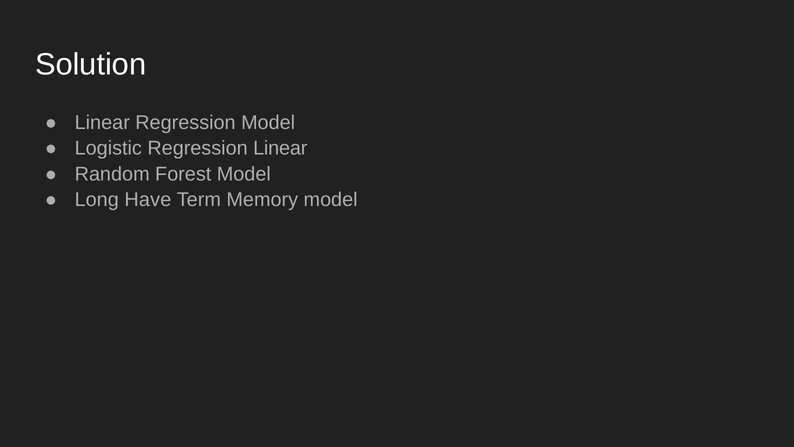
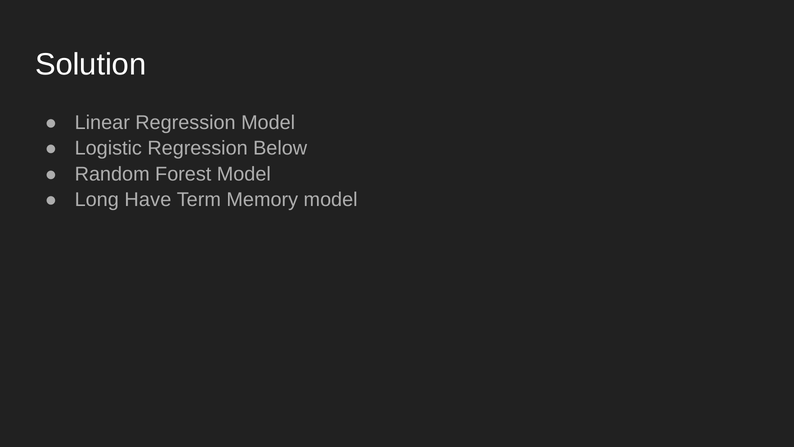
Regression Linear: Linear -> Below (280, 148)
